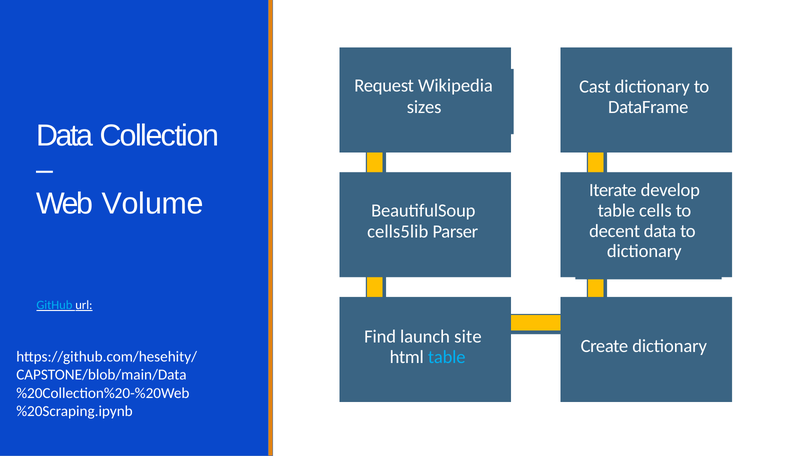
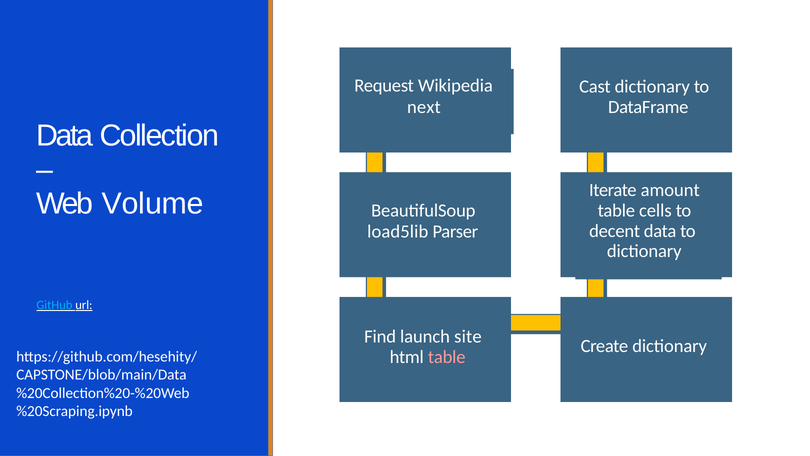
sizes: sizes -> next (424, 107)
develop: develop -> amount (670, 190)
cells5lib: cells5lib -> load5lib (398, 232)
table colour: light blue -> pink (447, 357)
